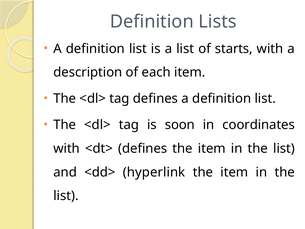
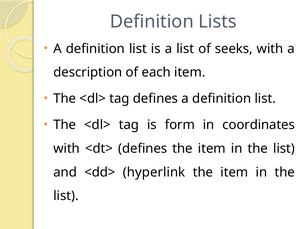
starts: starts -> seeks (234, 49)
soon: soon -> form (180, 125)
